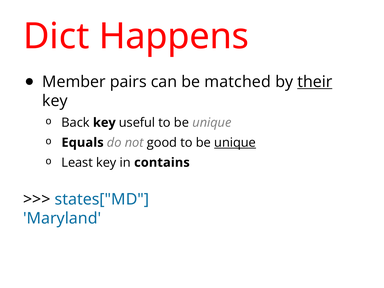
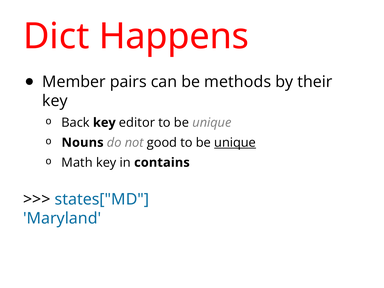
matched: matched -> methods (238, 82)
their underline: present -> none (315, 82)
useful: useful -> editor (137, 123)
Equals: Equals -> Nouns (83, 143)
Least: Least -> Math (77, 163)
